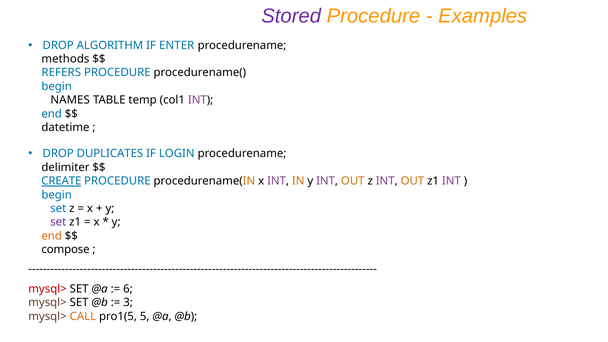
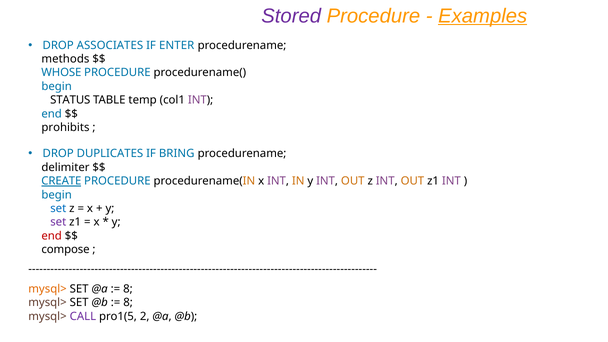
Examples underline: none -> present (483, 16)
ALGORITHM: ALGORITHM -> ASSOCIATES (110, 45)
REFERS: REFERS -> WHOSE (61, 73)
NAMES: NAMES -> STATUS (70, 100)
datetime: datetime -> prohibits (65, 127)
LOGIN: LOGIN -> BRING (177, 154)
end colour: orange -> red (52, 236)
mysql> colour: red -> orange (48, 289)
6: 6 -> 8 (128, 289)
3: 3 -> 8 (128, 303)
CALL colour: orange -> purple (83, 316)
5: 5 -> 2 (145, 316)
